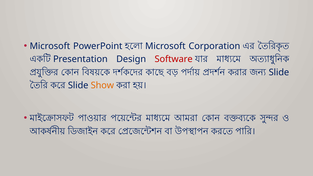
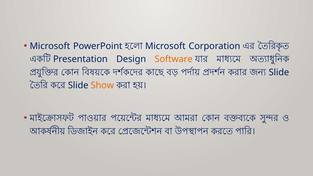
Software colour: red -> orange (174, 59)
